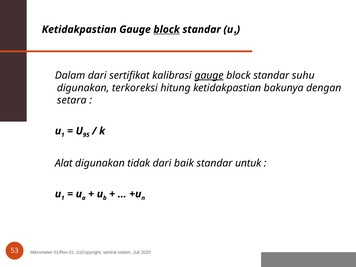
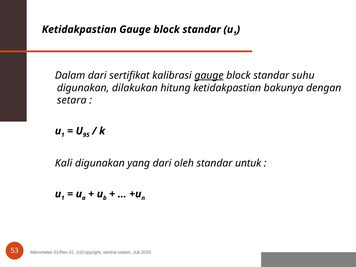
block underline: present -> none (167, 30)
terkoreksi: terkoreksi -> dilakukan (135, 88)
Alat: Alat -> Kali (64, 163)
tidak: tidak -> yang (139, 163)
baik: baik -> oleh (184, 163)
